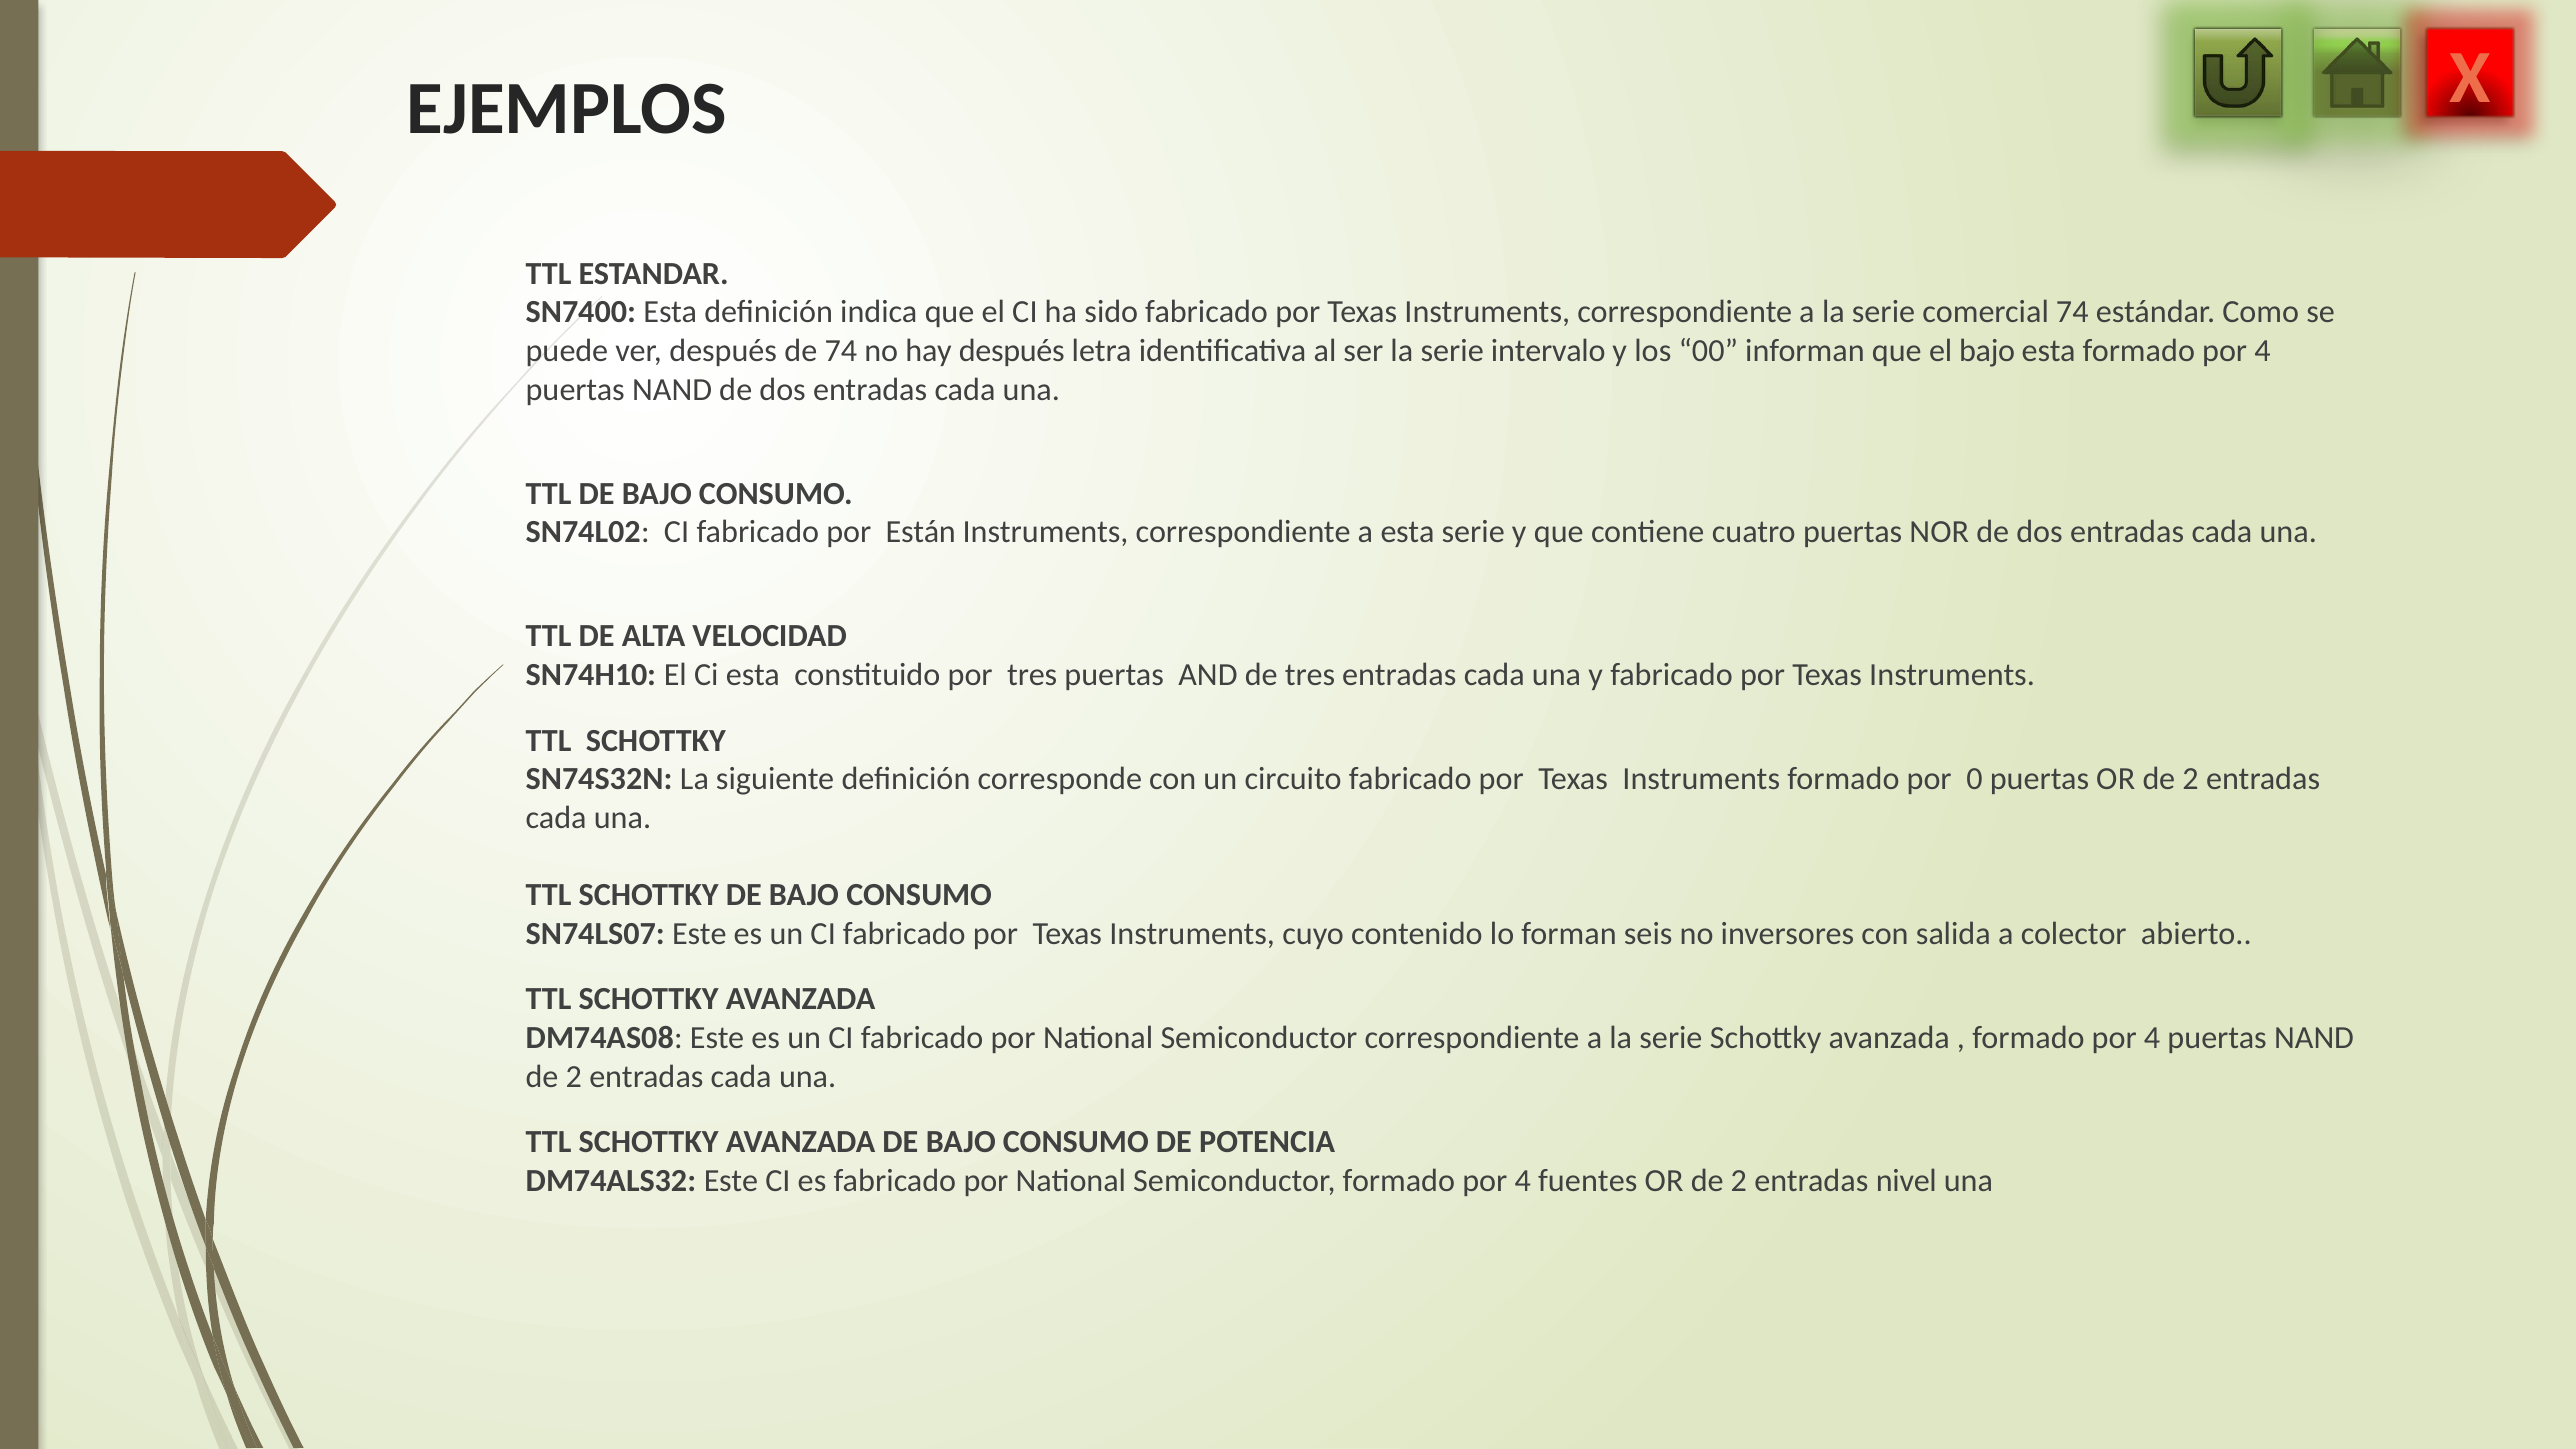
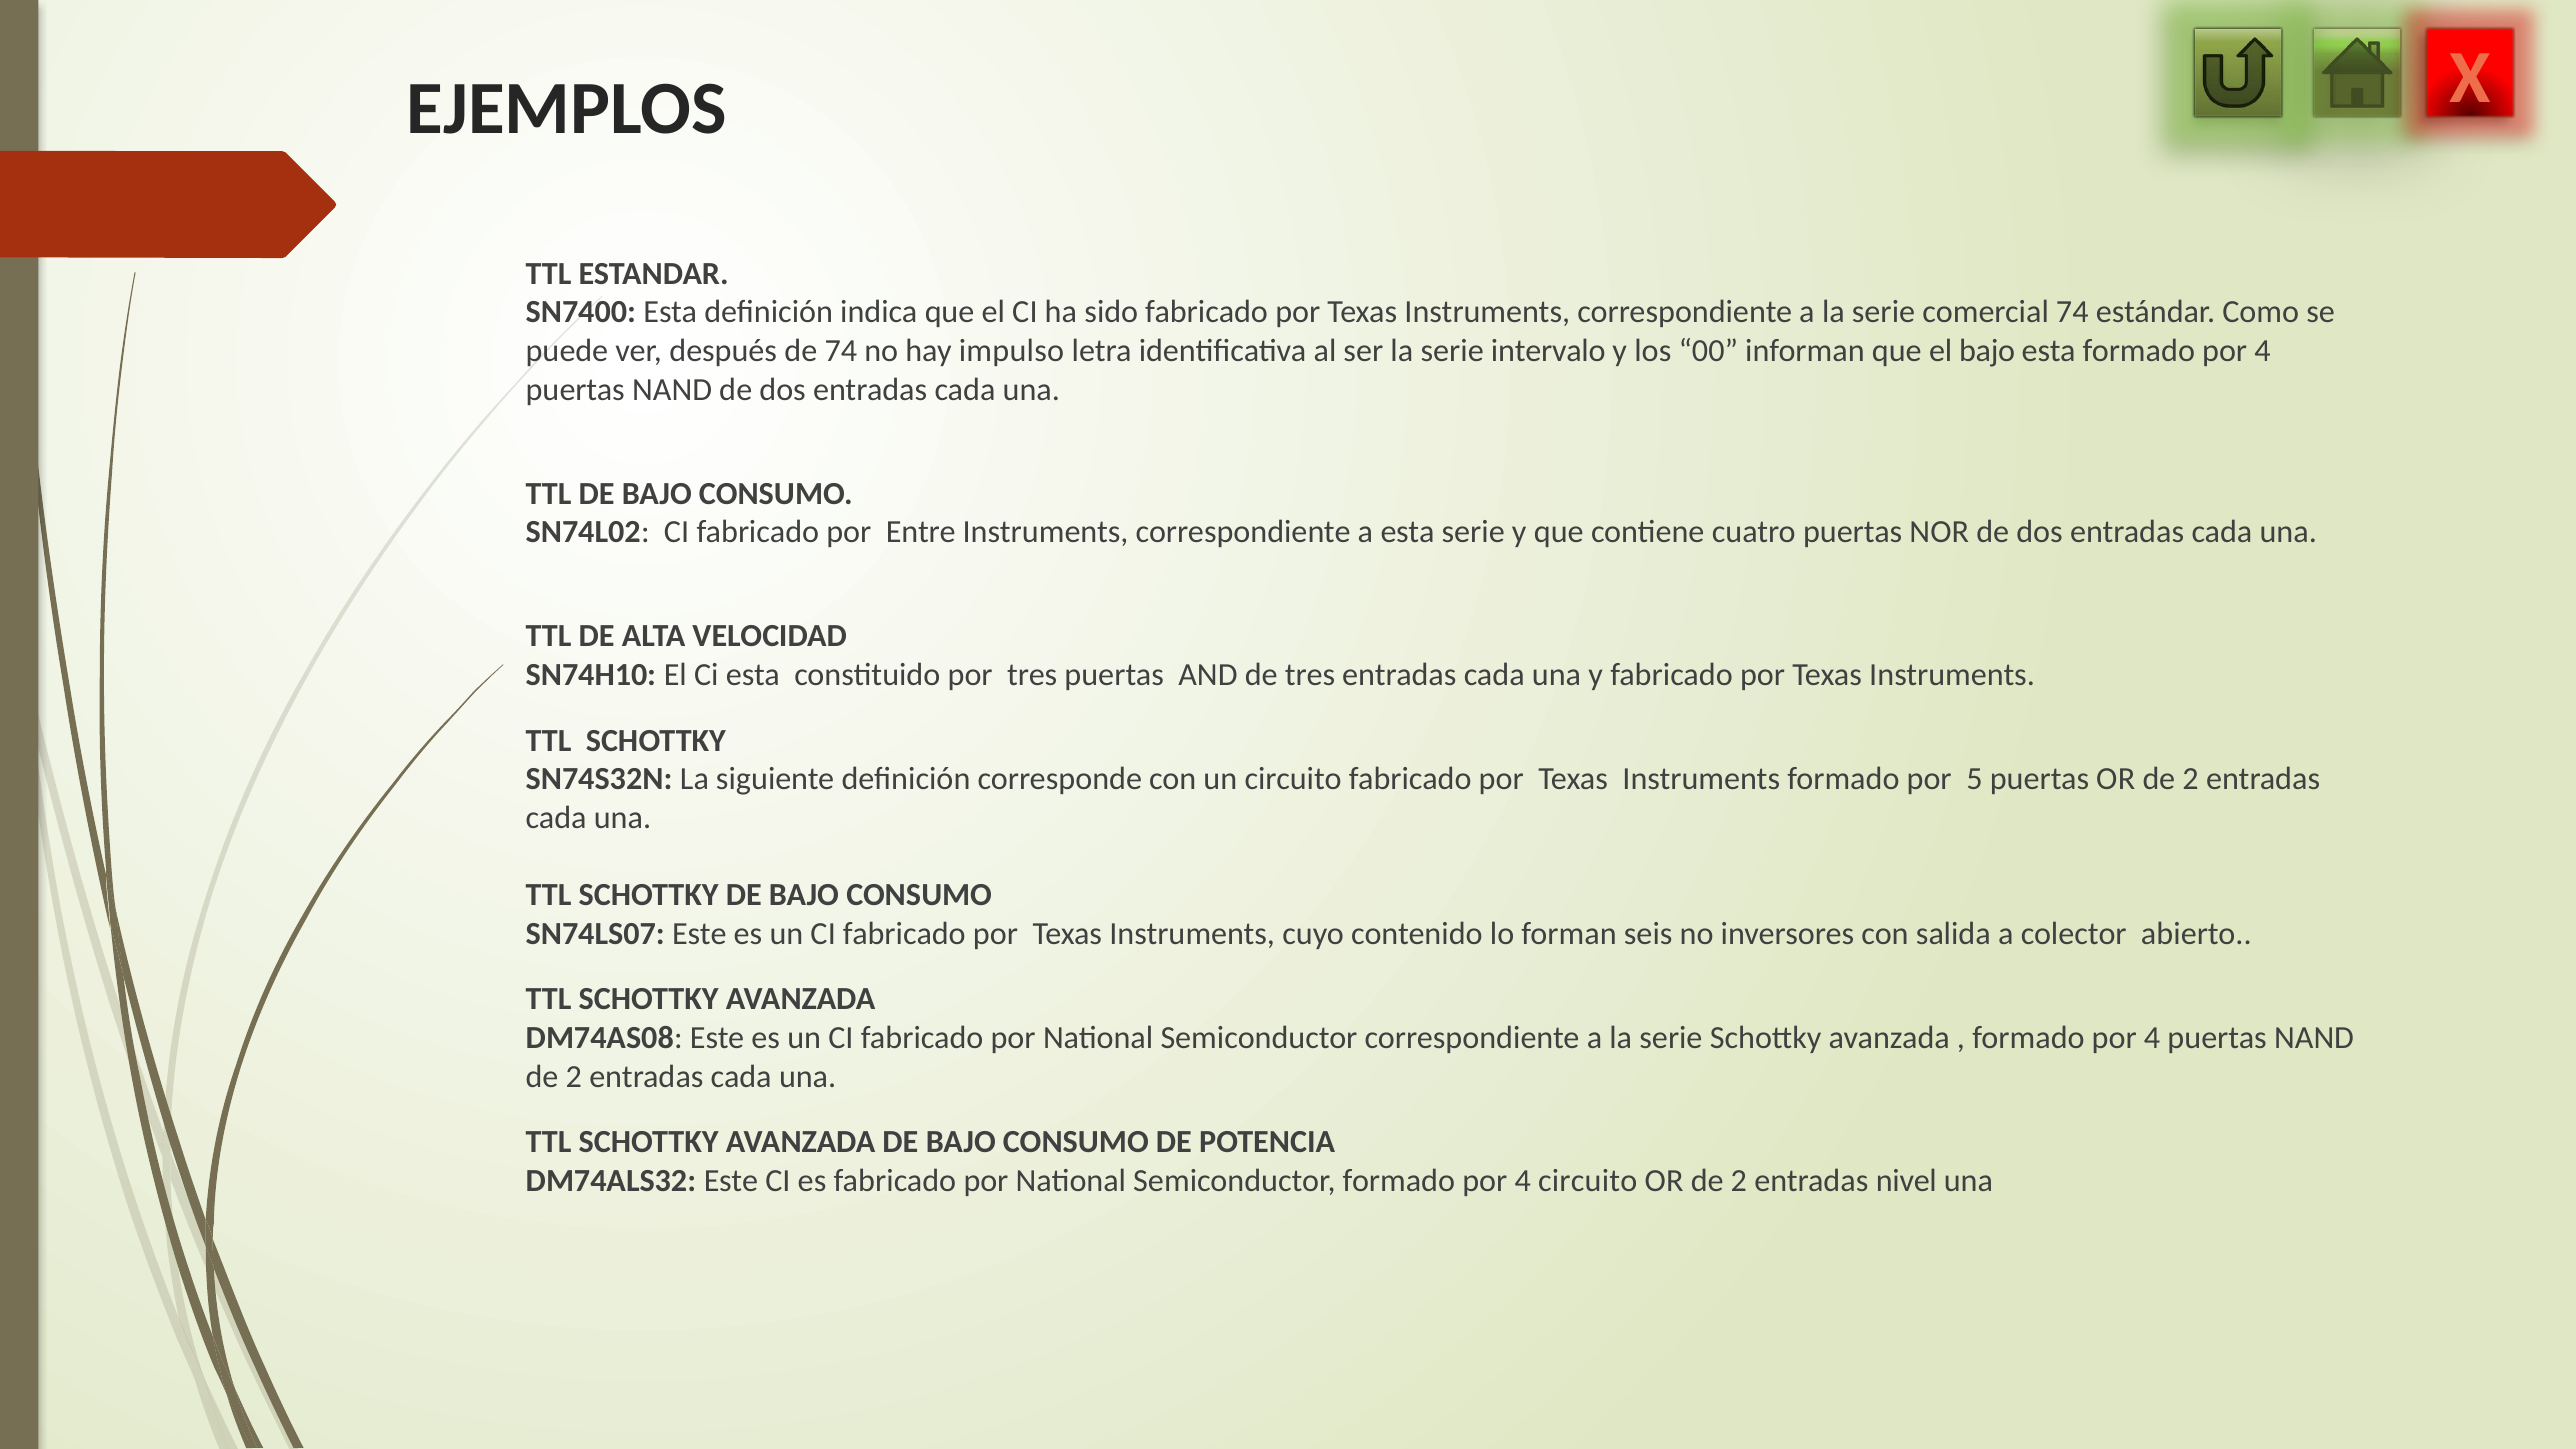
hay después: después -> impulso (1011, 351)
Están: Están -> Entre (921, 532)
0: 0 -> 5 (1975, 779)
4 fuentes: fuentes -> circuito (1588, 1181)
